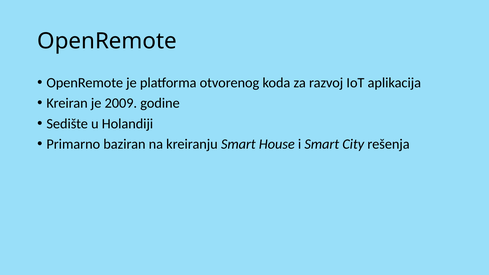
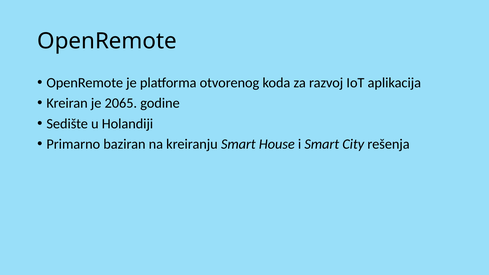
2009: 2009 -> 2065 (121, 103)
